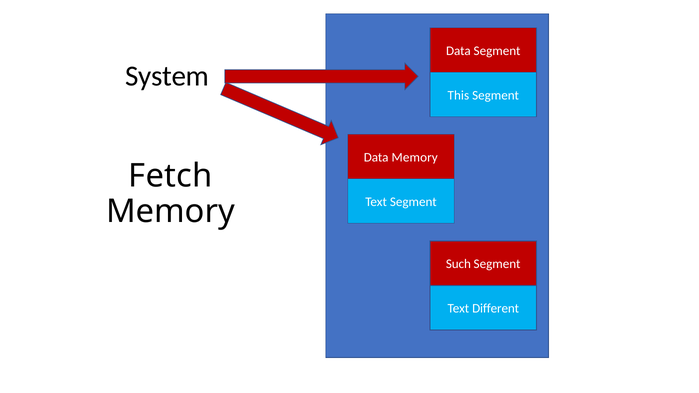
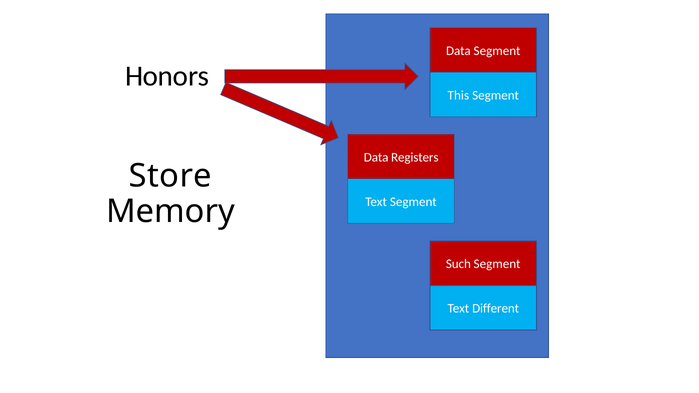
System: System -> Honors (167, 76)
Data Memory: Memory -> Registers (415, 158)
Fetch: Fetch -> Store (170, 176)
